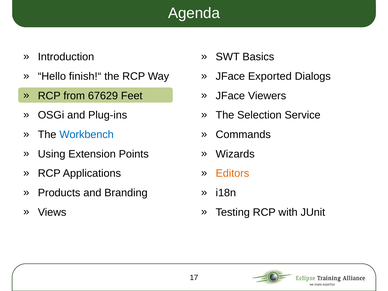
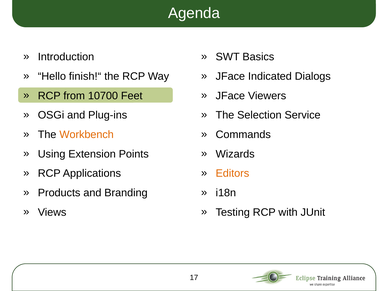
Exported: Exported -> Indicated (270, 76)
67629: 67629 -> 10700 (103, 96)
Workbench colour: blue -> orange (87, 135)
